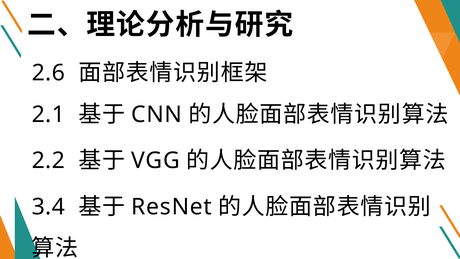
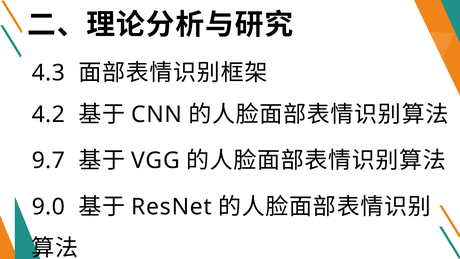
2.6: 2.6 -> 4.3 (48, 73)
2.1: 2.1 -> 4.2 (48, 114)
2.2: 2.2 -> 9.7 (48, 161)
3.4: 3.4 -> 9.0 (48, 207)
